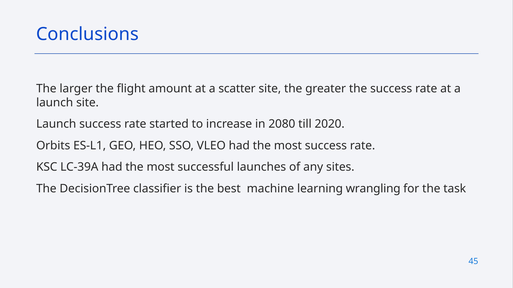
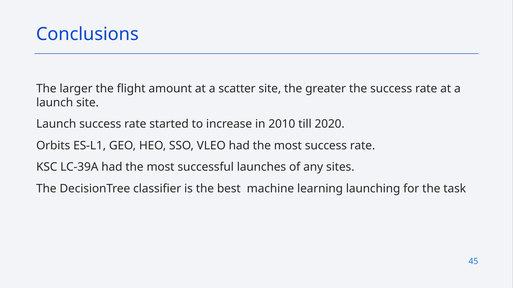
2080: 2080 -> 2010 (282, 124)
wrangling: wrangling -> launching (373, 189)
